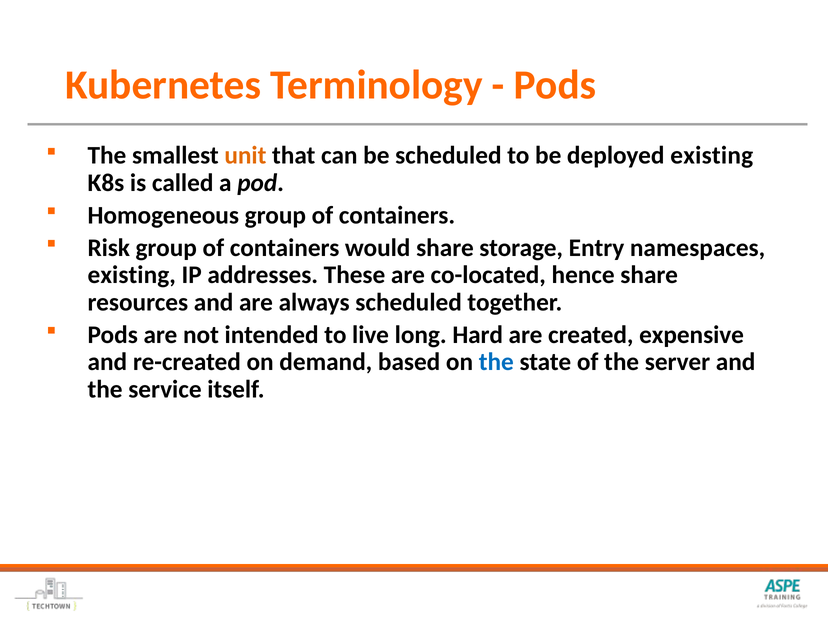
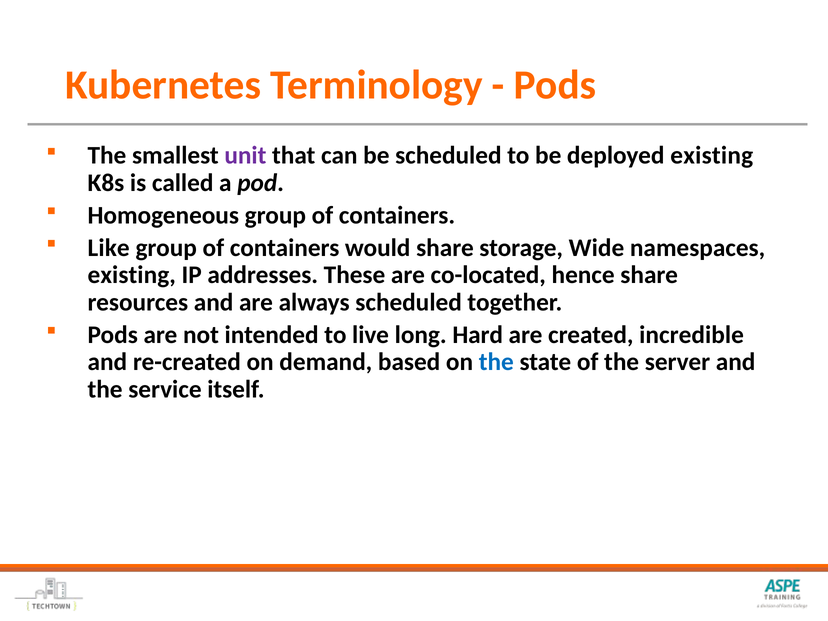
unit colour: orange -> purple (245, 156)
Risk: Risk -> Like (109, 248)
Entry: Entry -> Wide (596, 248)
expensive: expensive -> incredible (692, 335)
